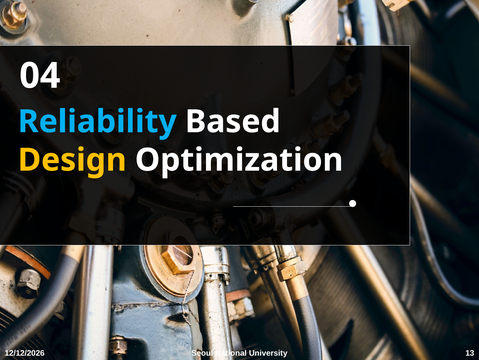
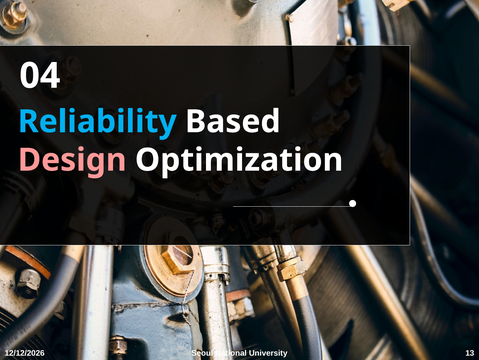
Design colour: yellow -> pink (72, 160)
